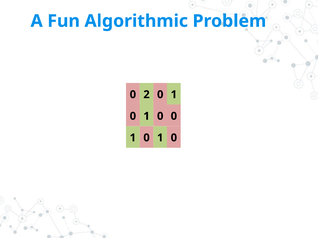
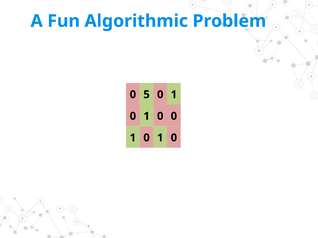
2: 2 -> 5 (147, 95)
